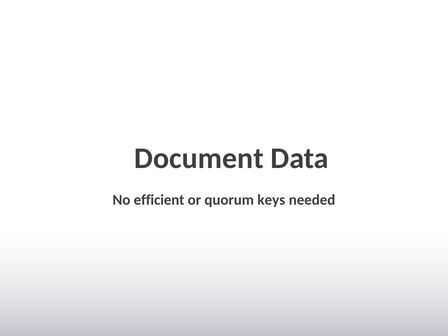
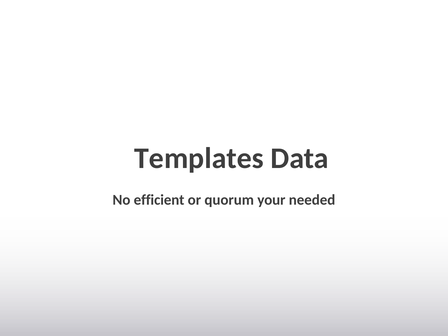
Document: Document -> Templates (199, 158)
keys: keys -> your (271, 200)
